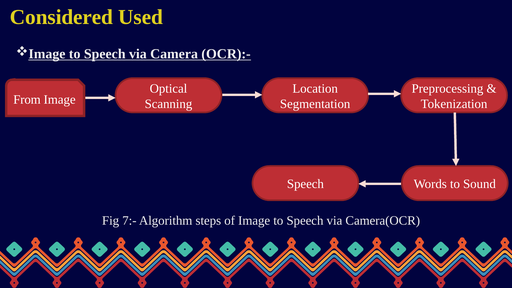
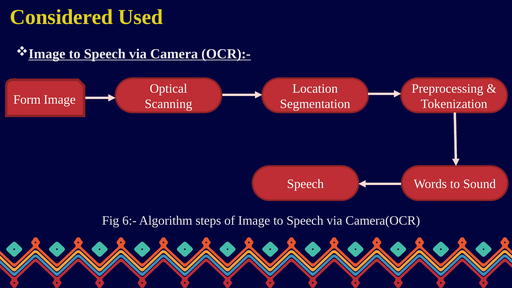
From: From -> Form (27, 100)
7:-: 7:- -> 6:- (129, 220)
